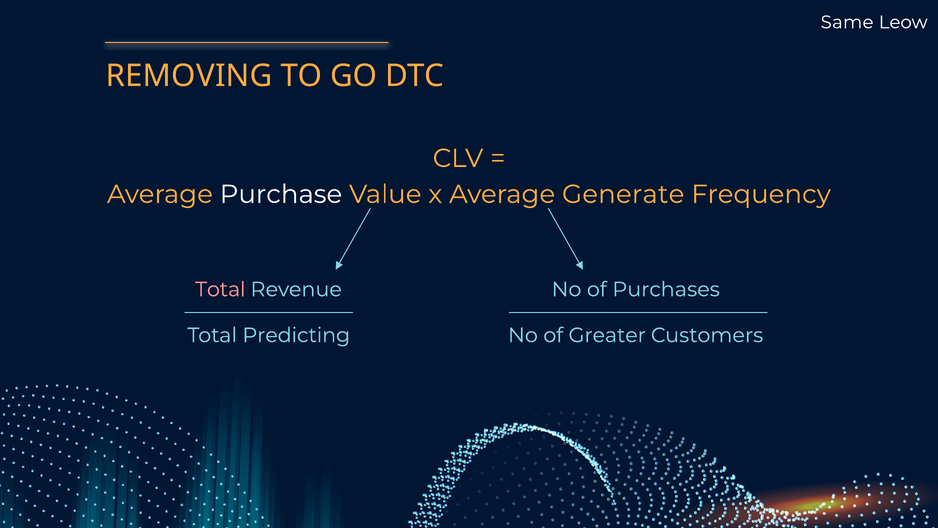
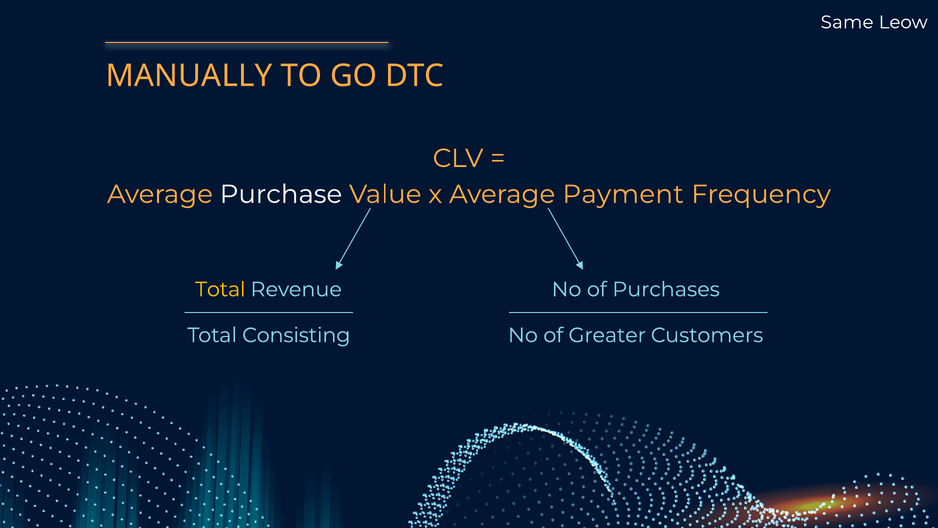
REMOVING: REMOVING -> MANUALLY (189, 76)
Generate: Generate -> Payment (623, 194)
Total colour: pink -> yellow (220, 289)
Predicting: Predicting -> Consisting (296, 335)
